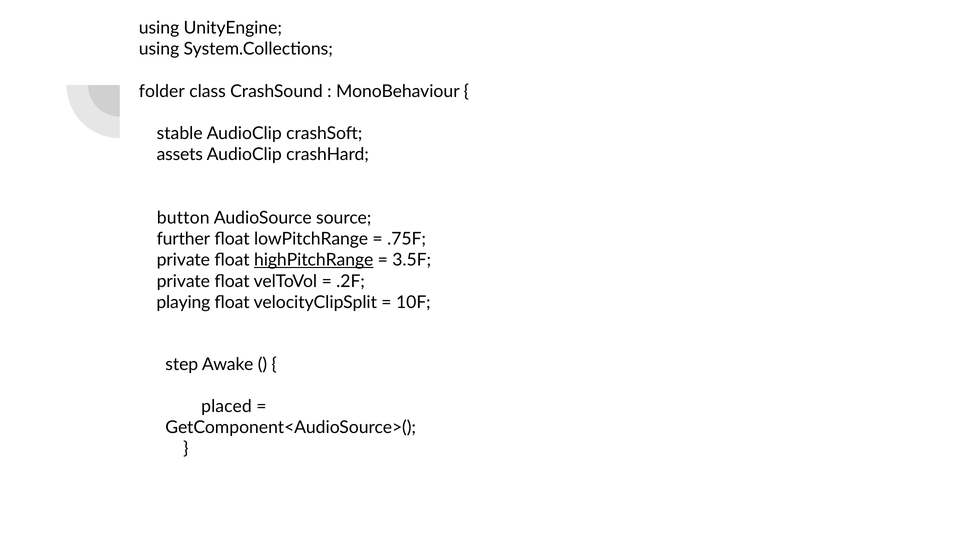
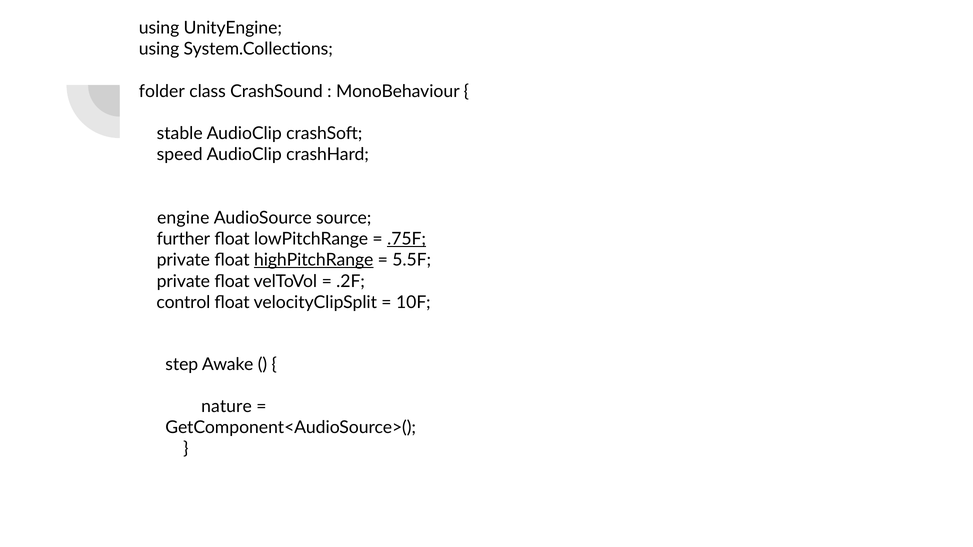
assets: assets -> speed (180, 155)
button: button -> engine (183, 218)
.75F underline: none -> present (407, 239)
3.5F: 3.5F -> 5.5F (412, 260)
playing: playing -> control (183, 302)
placed: placed -> nature (227, 407)
